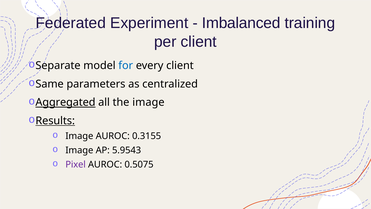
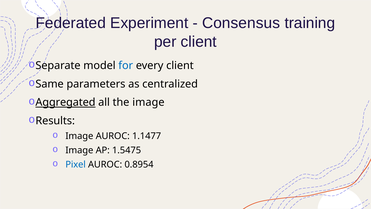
Imbalanced: Imbalanced -> Consensus (241, 23)
Results underline: present -> none (55, 121)
0.3155: 0.3155 -> 1.1477 (147, 136)
5.9543: 5.9543 -> 1.5475 (127, 150)
Pixel colour: purple -> blue (76, 164)
0.5075: 0.5075 -> 0.8954 (139, 164)
